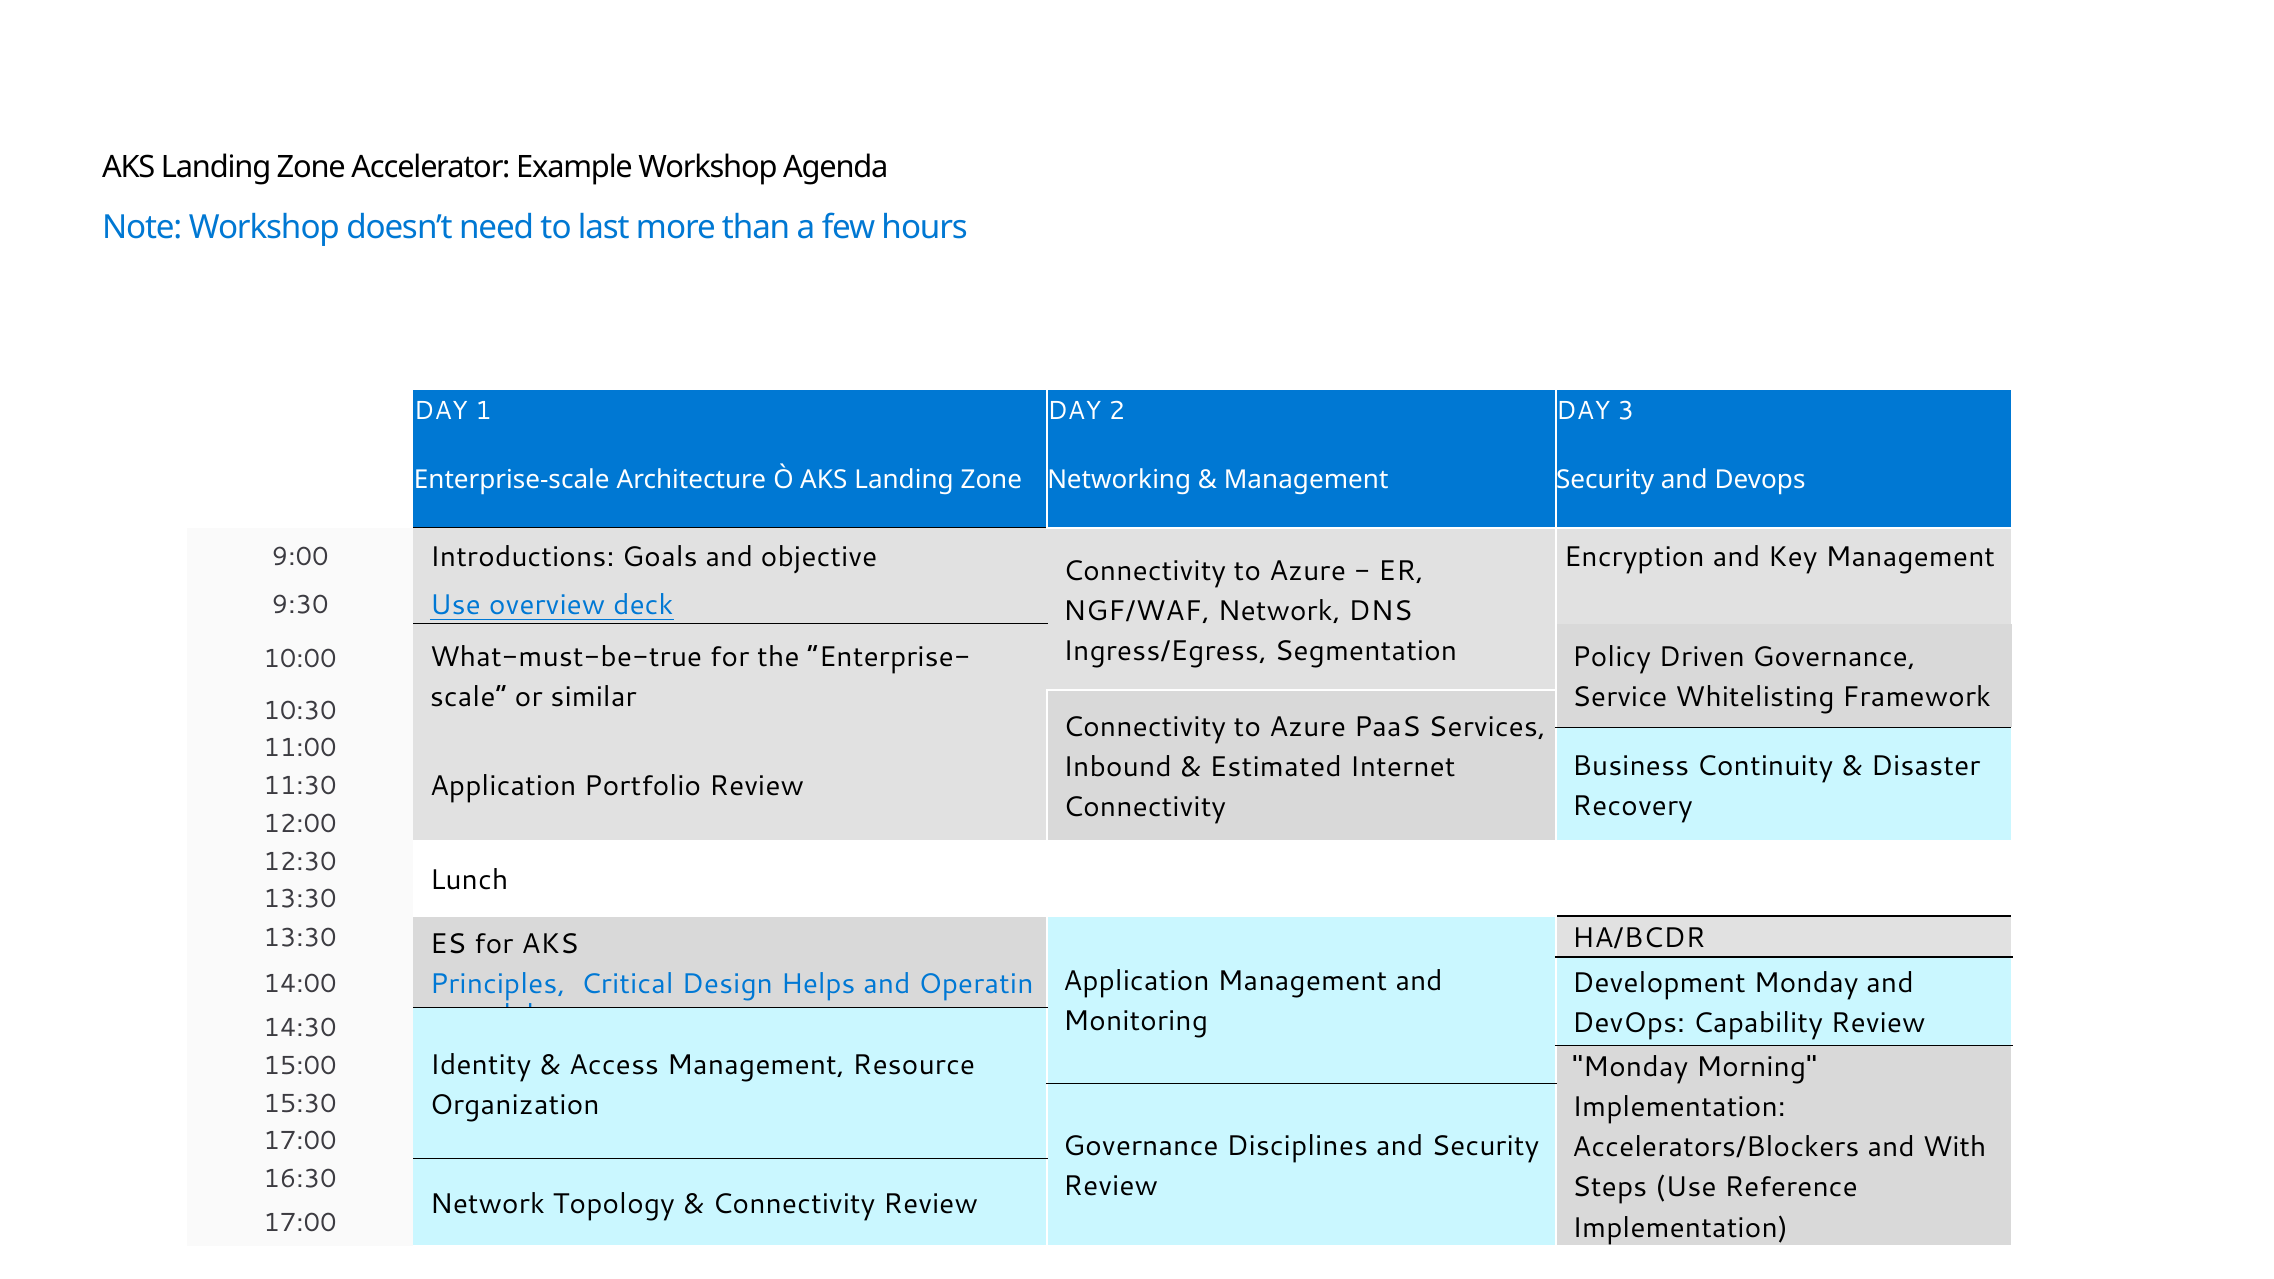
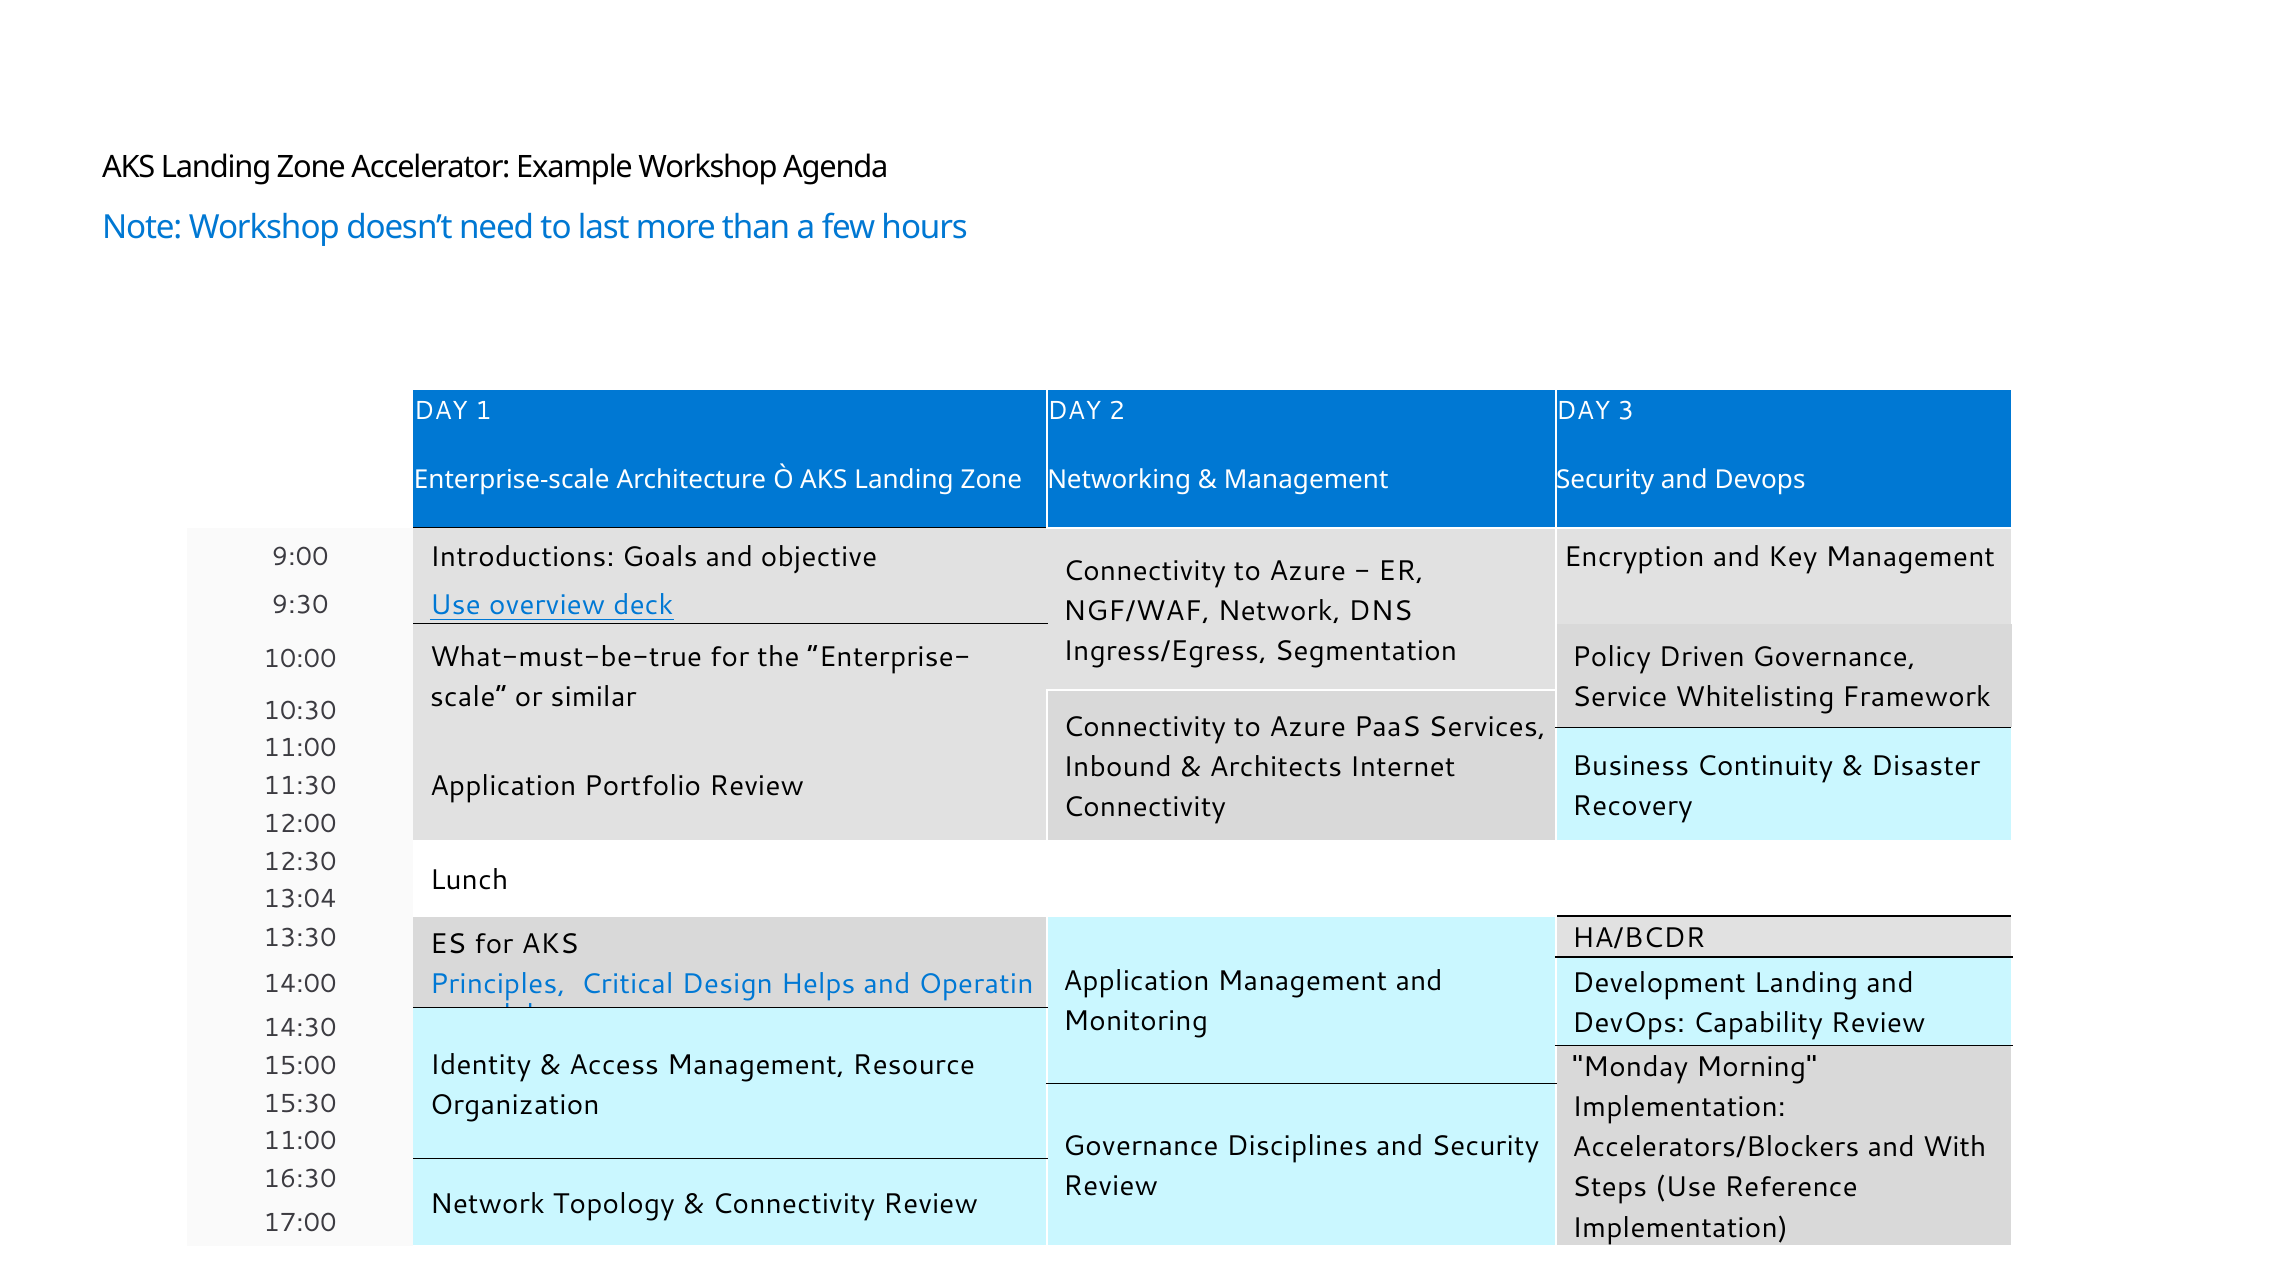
Estimated: Estimated -> Architects (1276, 767)
13:30: 13:30 -> 13:04 (300, 899)
Development Monday: Monday -> Landing (1806, 983)
17:00: 17:00 -> 11:00 (300, 1141)
